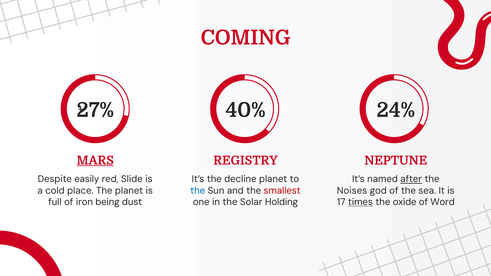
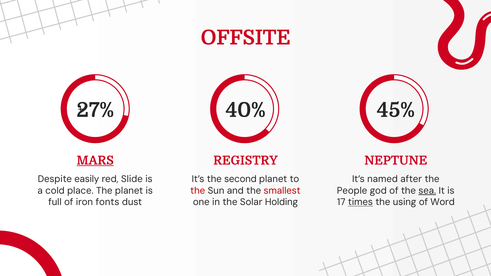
COMING: COMING -> OFFSITE (246, 38)
24%: 24% -> 45% (396, 110)
decline: decline -> second (240, 179)
after underline: present -> none (411, 179)
the colour: blue -> red (198, 191)
Noises: Noises -> People (352, 191)
sea underline: none -> present (427, 191)
being: being -> fonts (107, 202)
oxide: oxide -> using (405, 202)
